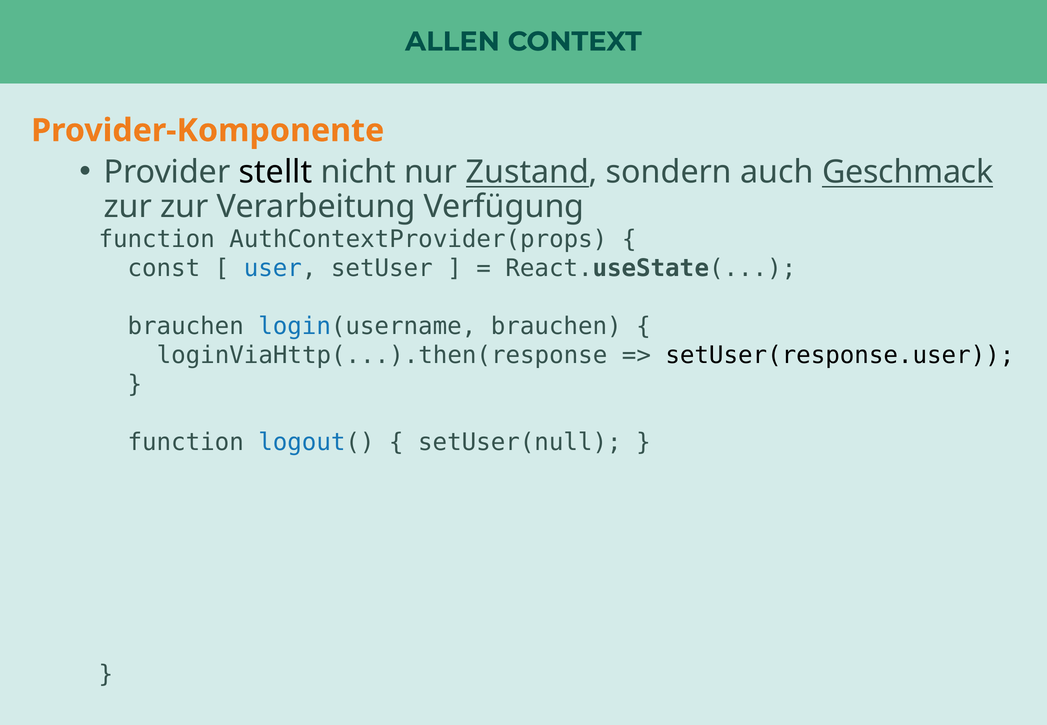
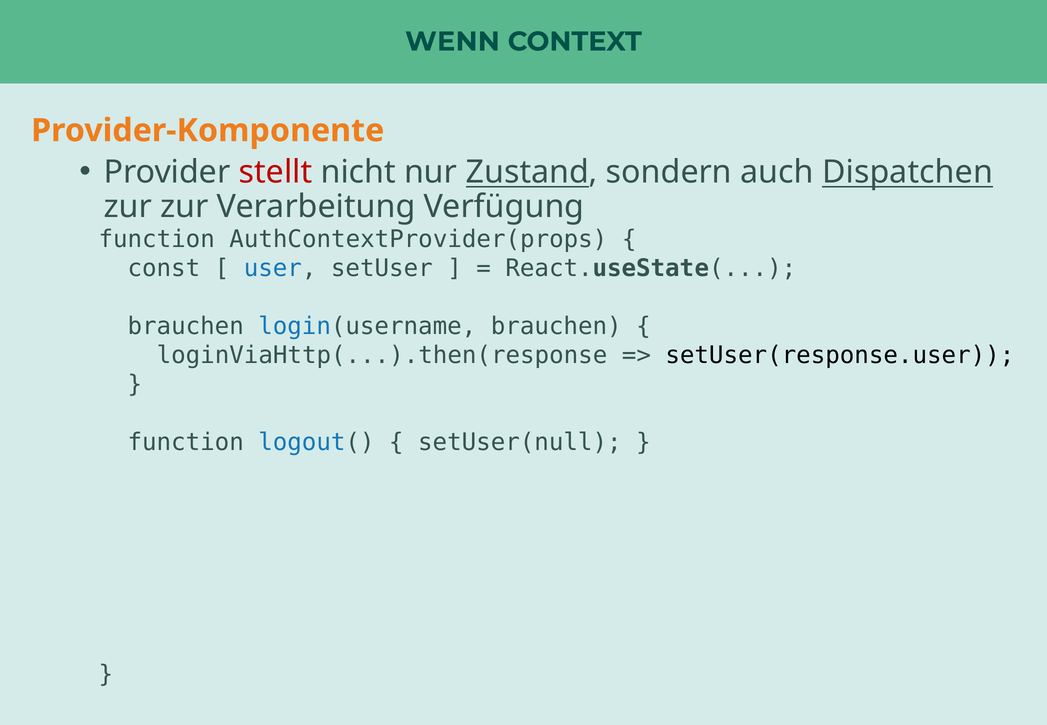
ALLEN: ALLEN -> WENN (452, 42)
stellt colour: black -> red (276, 172)
Geschmack: Geschmack -> Dispatchen (908, 172)
